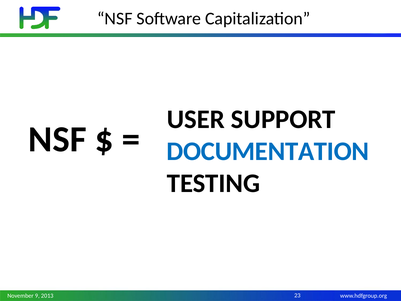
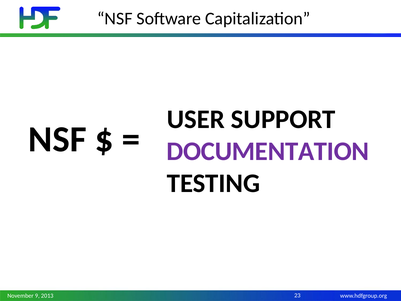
DOCUMENTATION colour: blue -> purple (268, 151)
